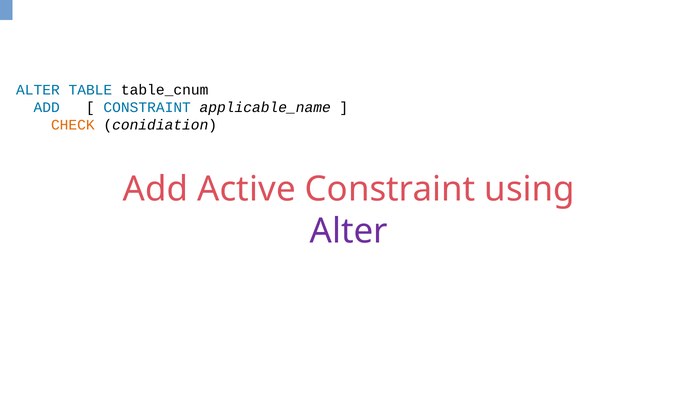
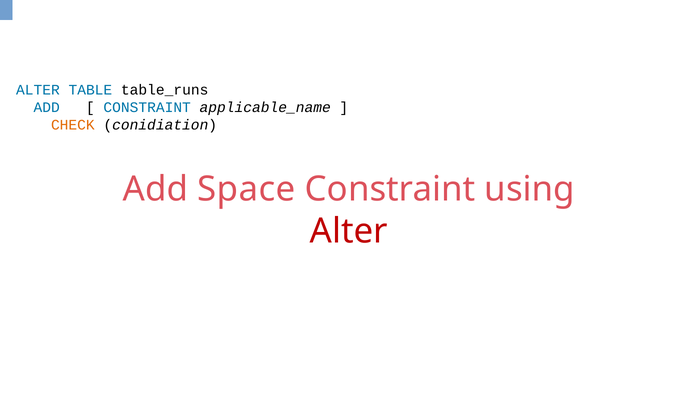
table_cnum: table_cnum -> table_runs (165, 90)
Active: Active -> Space (246, 189)
Alter colour: purple -> red (349, 231)
